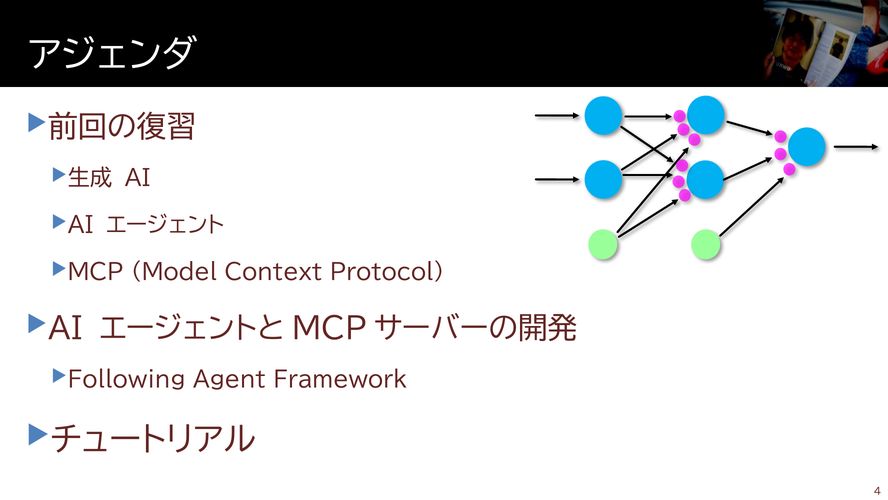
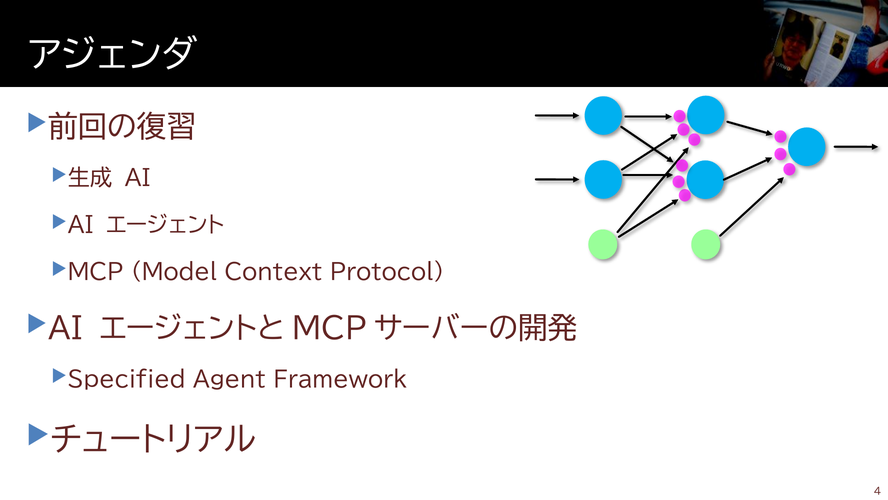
Following: Following -> Specified (127, 379)
